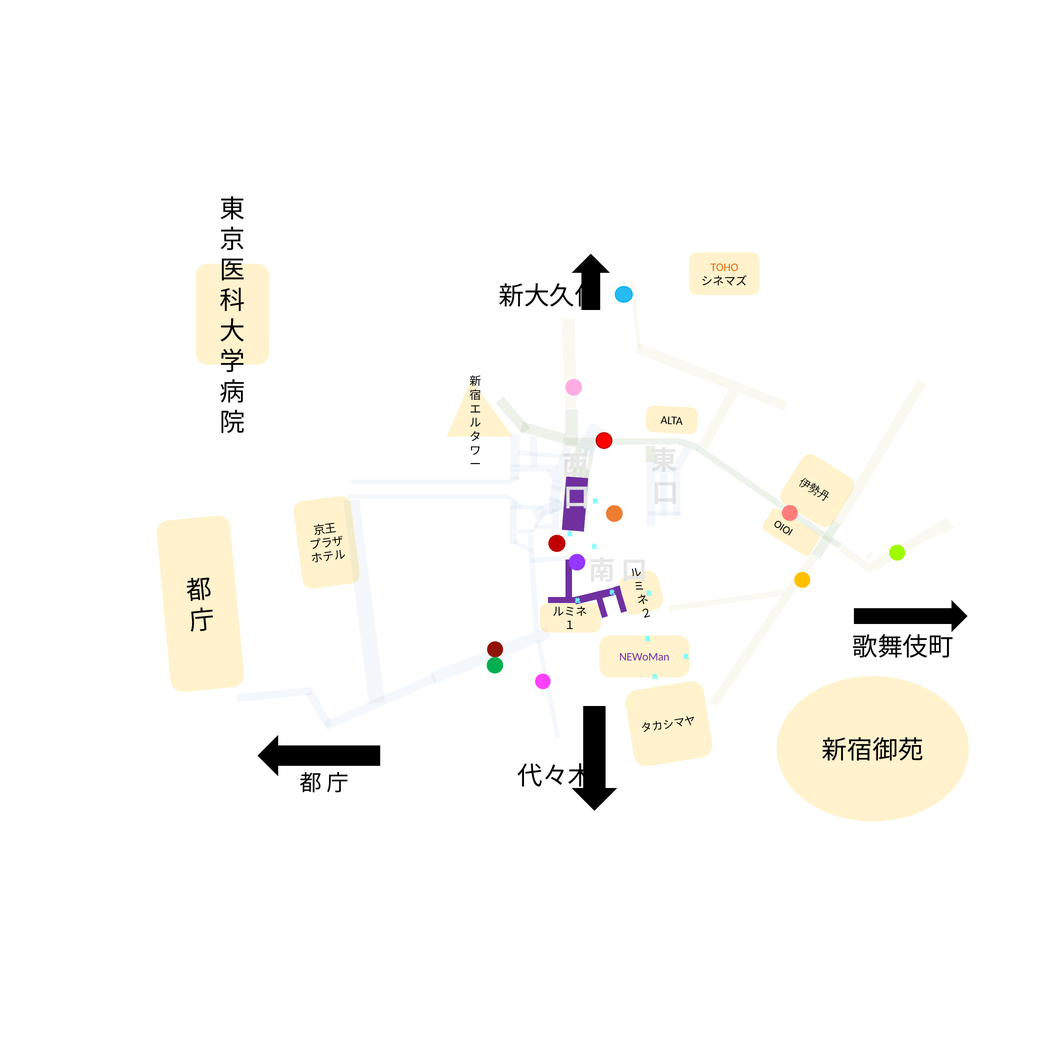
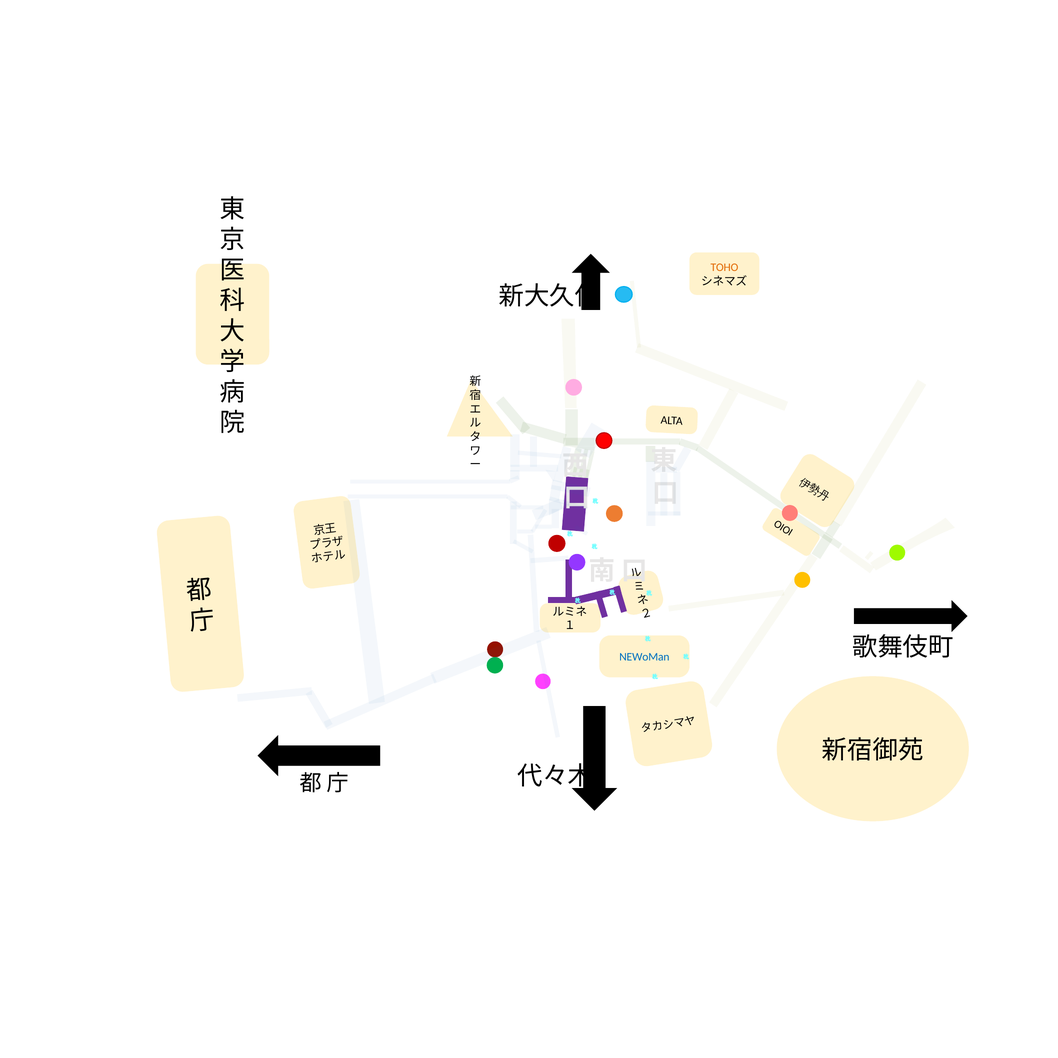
NEWoMan colour: purple -> blue (644, 657)
